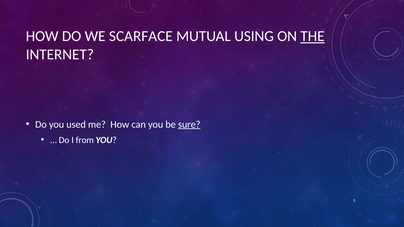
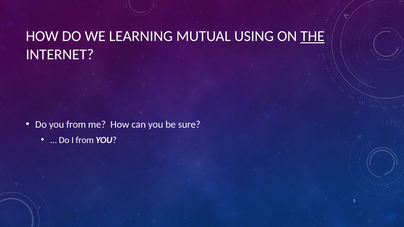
SCARFACE: SCARFACE -> LEARNING (141, 36)
you used: used -> from (76, 124)
sure underline: present -> none (189, 124)
